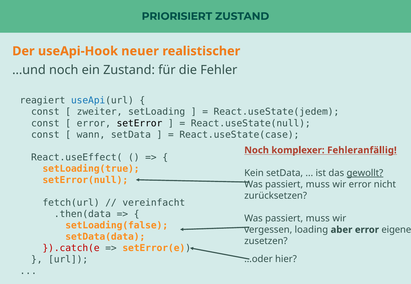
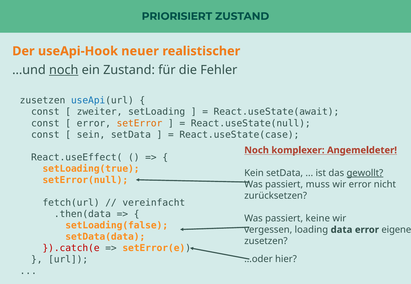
noch underline: none -> present (64, 70)
reagiert: reagiert -> zusetzen (43, 101)
React.useState(jedem: React.useState(jedem -> React.useState(await (276, 112)
setError colour: black -> orange (139, 123)
wann: wann -> sein (91, 135)
Fehleranfällig: Fehleranfällig -> Angemeldeter (362, 150)
muss: muss -> keine (318, 219)
aber: aber -> data (341, 230)
